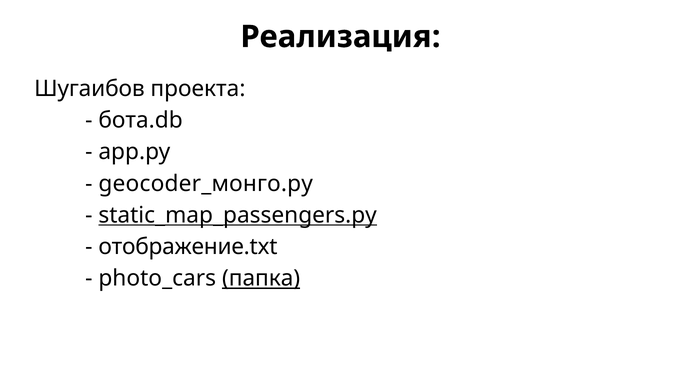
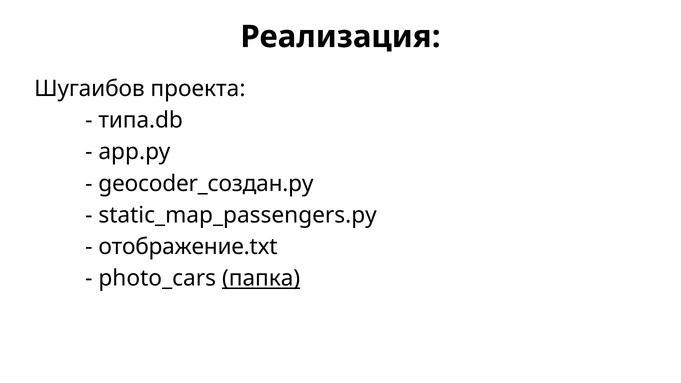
бота.db: бота.db -> типа.db (141, 120)
geocoder_монго.py: geocoder_монго.py -> geocoder_создан.py (206, 184)
static_map_passengers.py underline: present -> none (238, 215)
